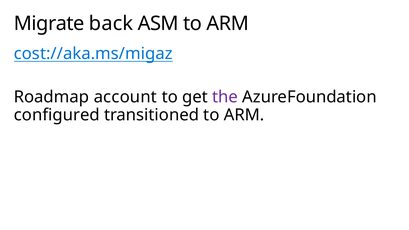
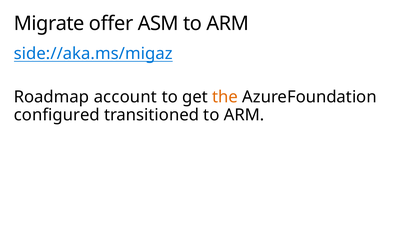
back: back -> offer (111, 23)
cost://aka.ms/migaz: cost://aka.ms/migaz -> side://aka.ms/migaz (93, 54)
the colour: purple -> orange (225, 97)
